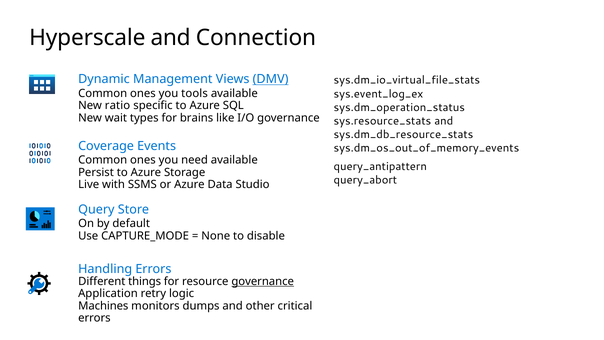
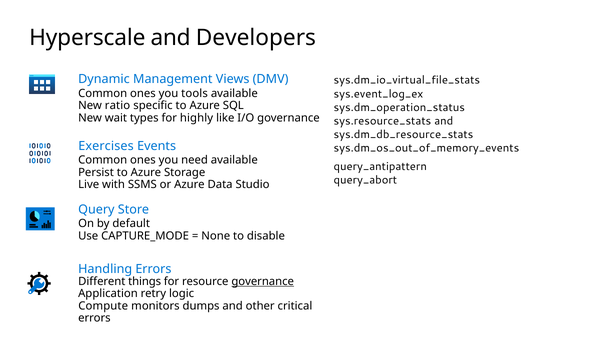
Connection: Connection -> Developers (256, 38)
DMV underline: present -> none (271, 79)
brains: brains -> highly (197, 118)
Coverage: Coverage -> Exercises (106, 146)
Machines: Machines -> Compute (103, 306)
